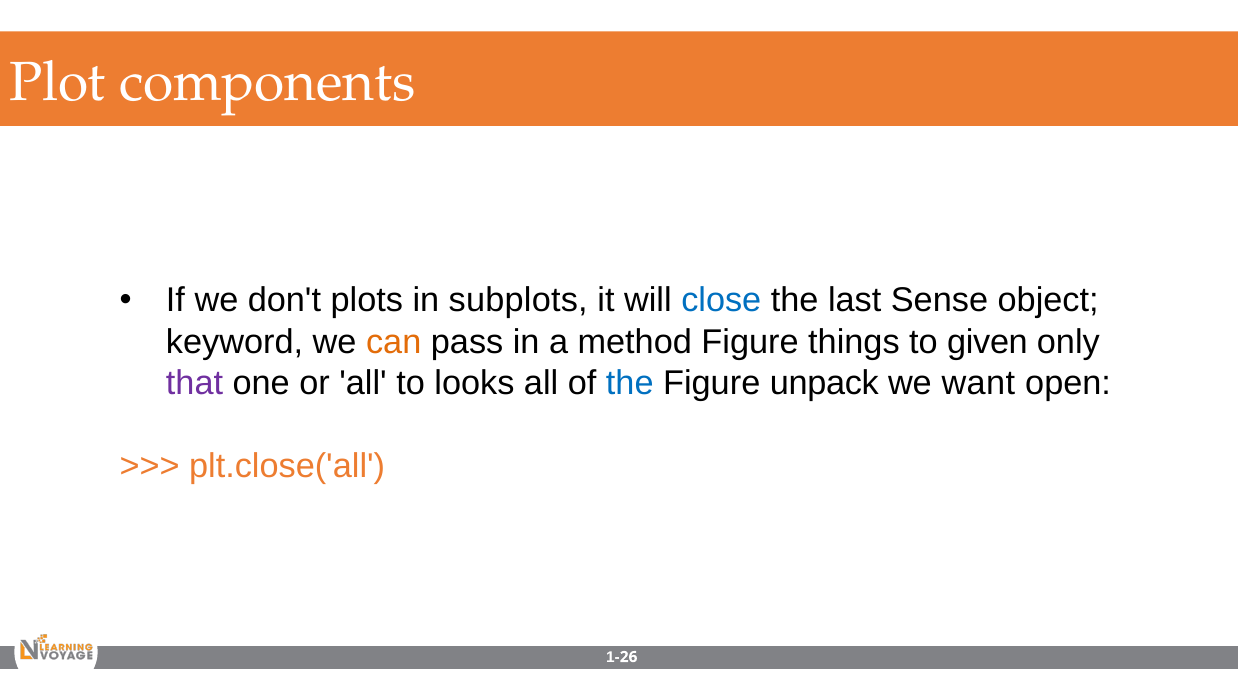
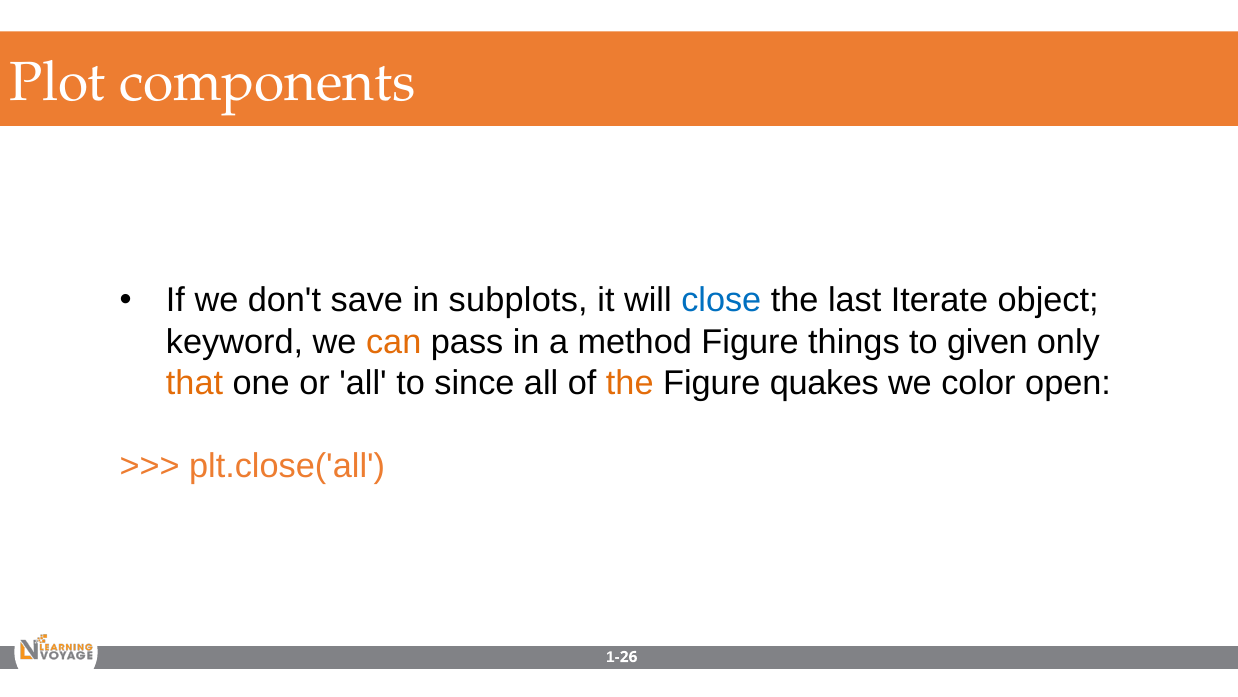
plots: plots -> save (367, 300)
Sense: Sense -> Iterate (939, 300)
that colour: purple -> orange (195, 383)
looks: looks -> since (474, 383)
the colour: blue -> orange (630, 383)
unpack: unpack -> quakes (824, 383)
want: want -> color (978, 383)
